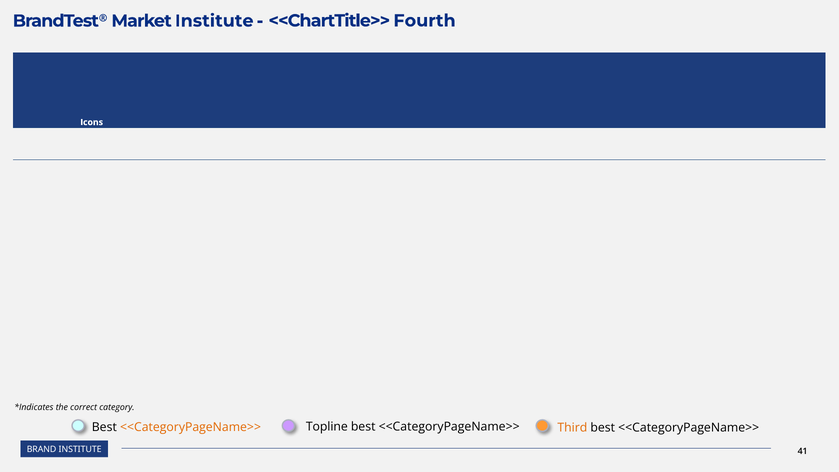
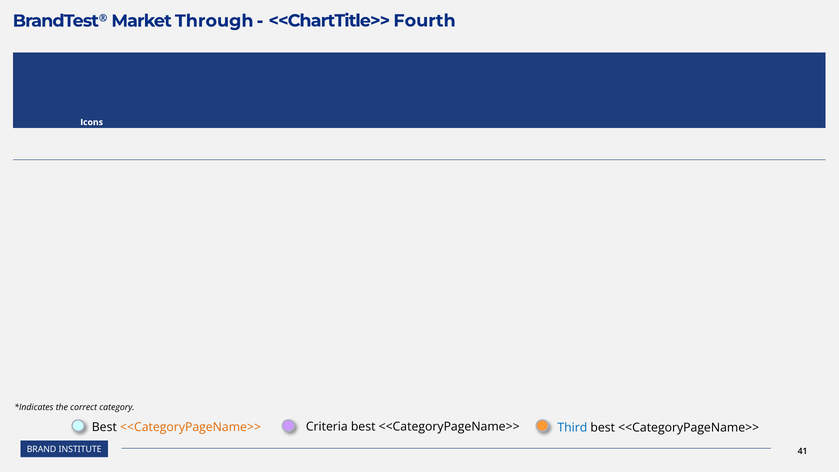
Market Institute: Institute -> Through (214, 21)
Topline: Topline -> Criteria (327, 427)
Third colour: orange -> blue (572, 427)
